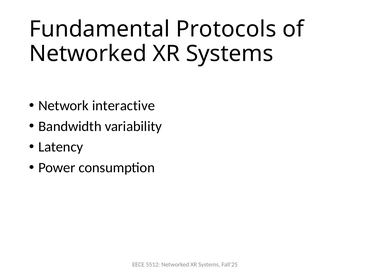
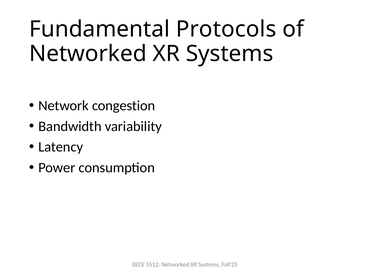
interactive: interactive -> congestion (124, 106)
